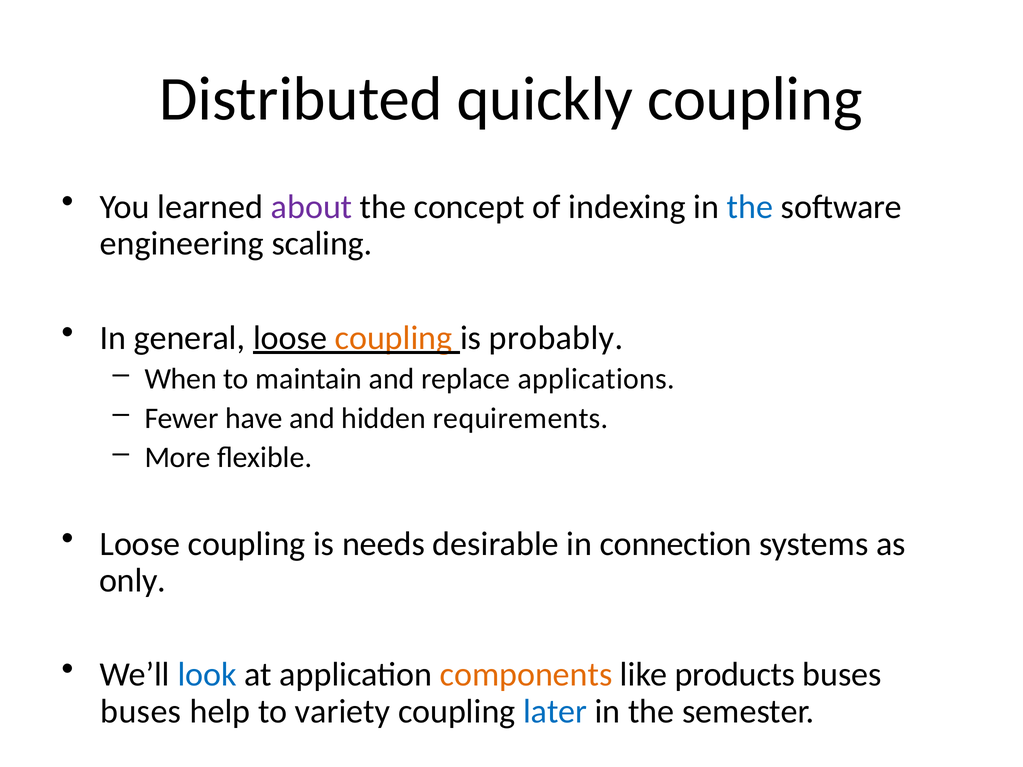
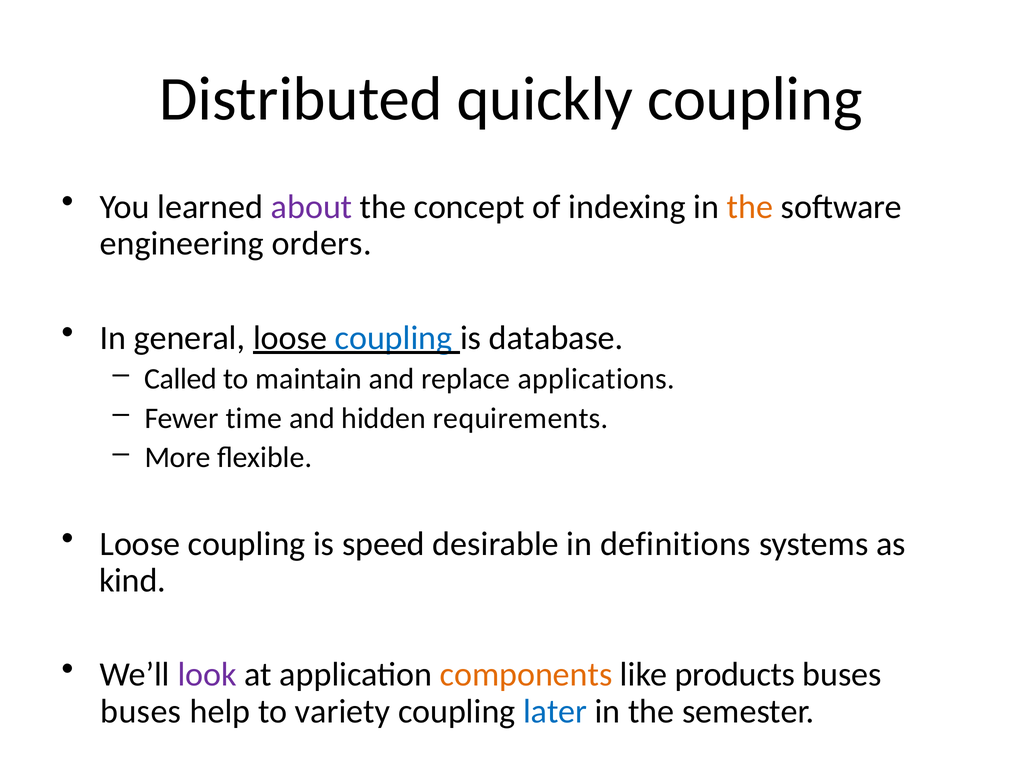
the colour: blue -> orange (750, 207)
scaling: scaling -> orders (322, 244)
coupling colour: orange -> blue (394, 338)
probably: probably -> database (556, 338)
When: When -> Called (181, 379)
have: have -> time (254, 418)
needs: needs -> speed (383, 544)
connection: connection -> definitions (675, 544)
only: only -> kind (133, 581)
look colour: blue -> purple (207, 675)
